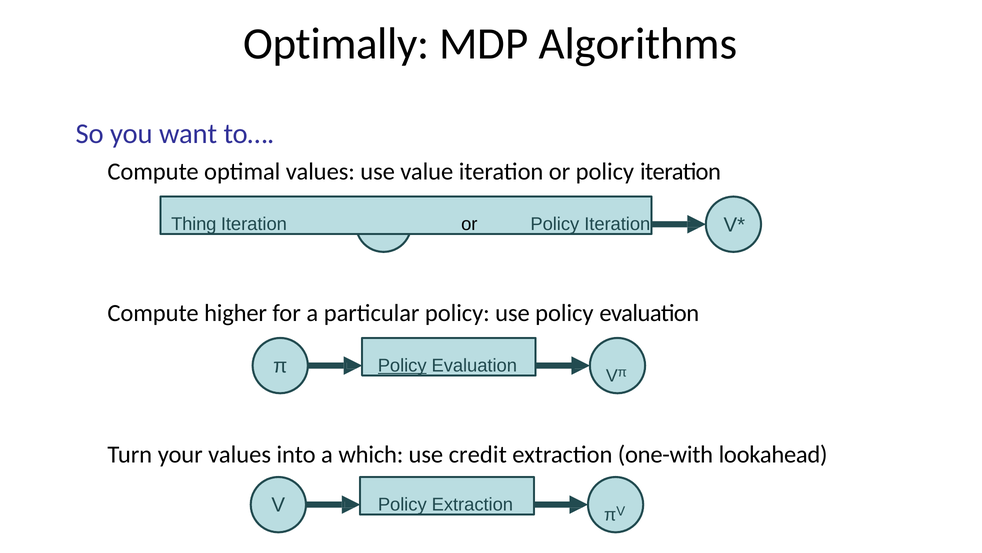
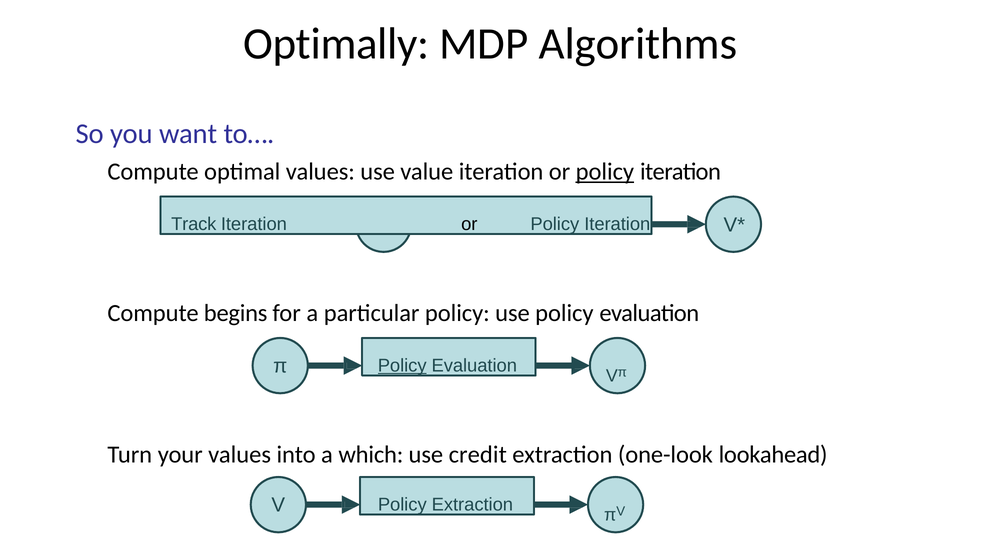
policy underline: none -> present (605, 172)
Thing: Thing -> Track (194, 224)
higher: higher -> begins (236, 313)
one-with: one-with -> one-look (665, 454)
